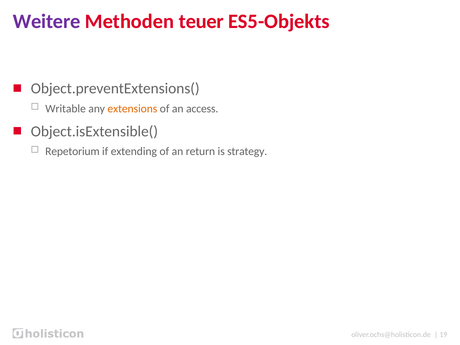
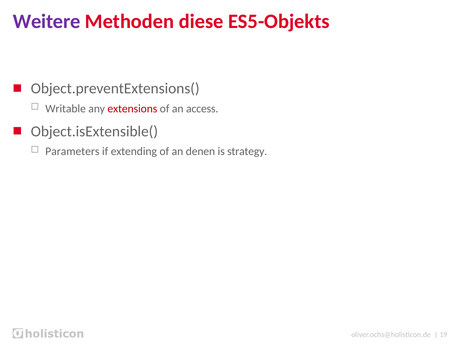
teuer: teuer -> diese (201, 21)
extensions colour: orange -> red (132, 109)
Repetorium: Repetorium -> Parameters (72, 151)
return: return -> denen (200, 151)
